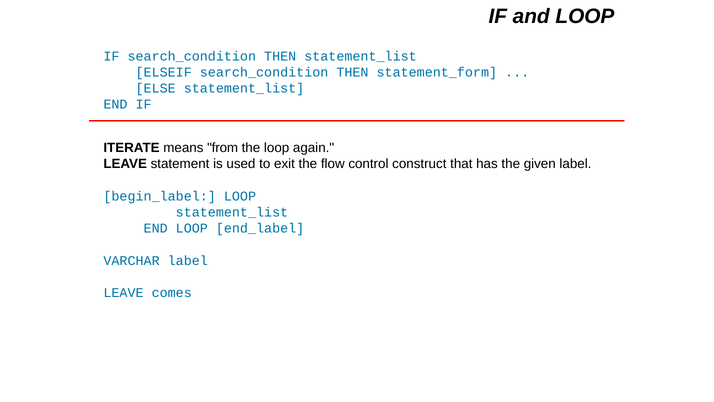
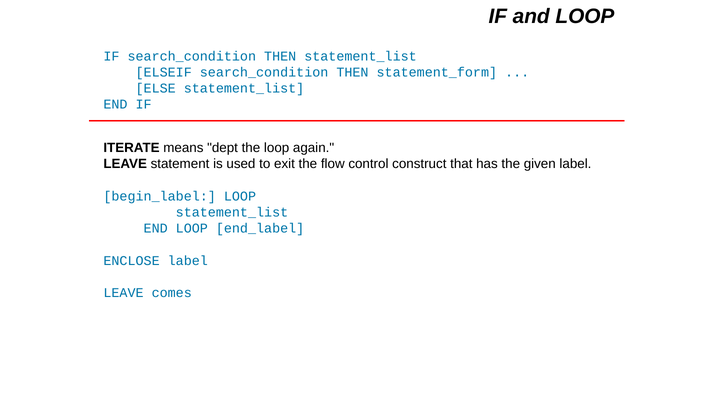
from: from -> dept (223, 148)
VARCHAR: VARCHAR -> ENCLOSE (132, 260)
